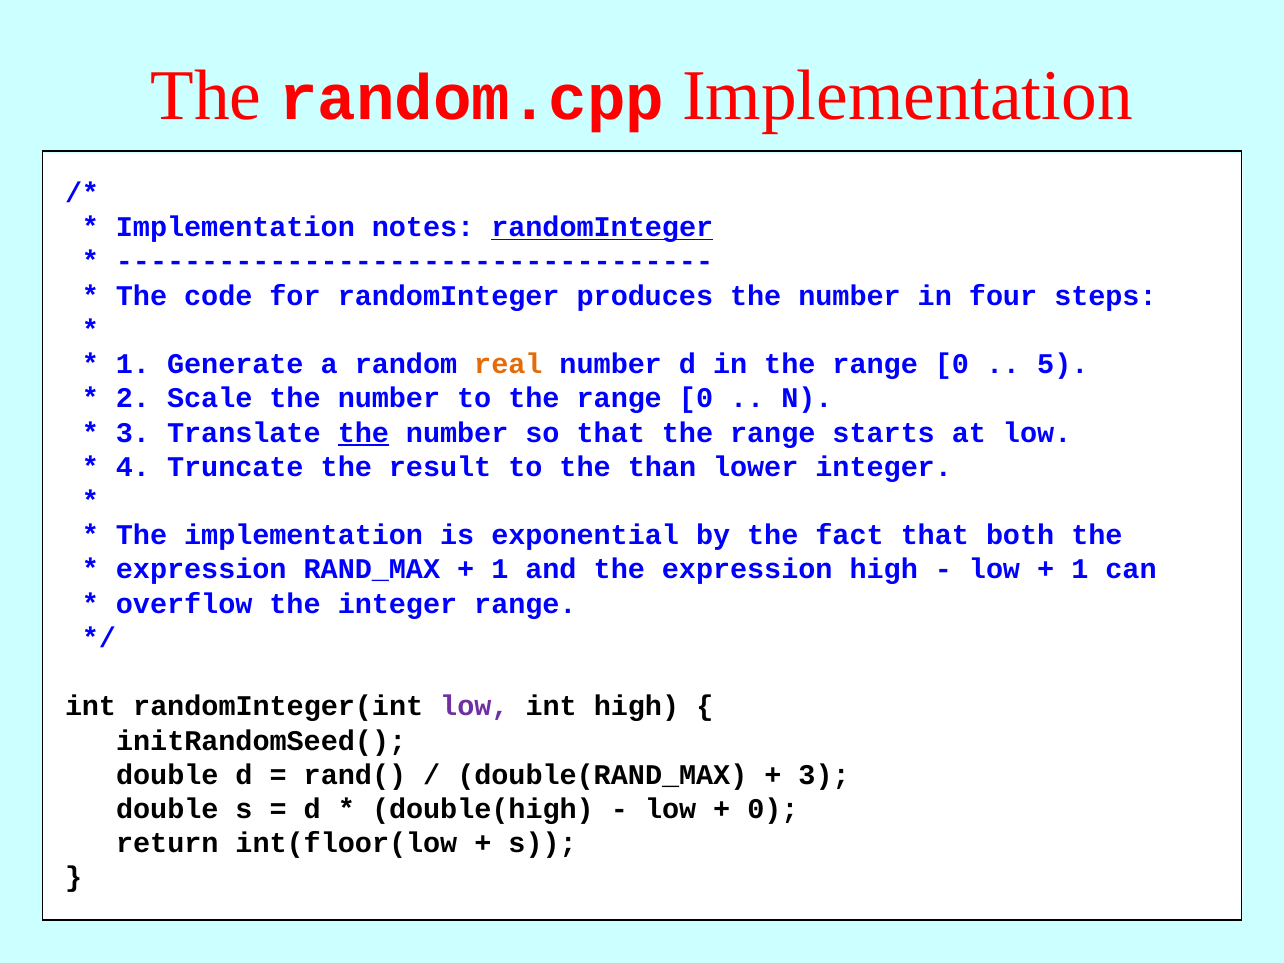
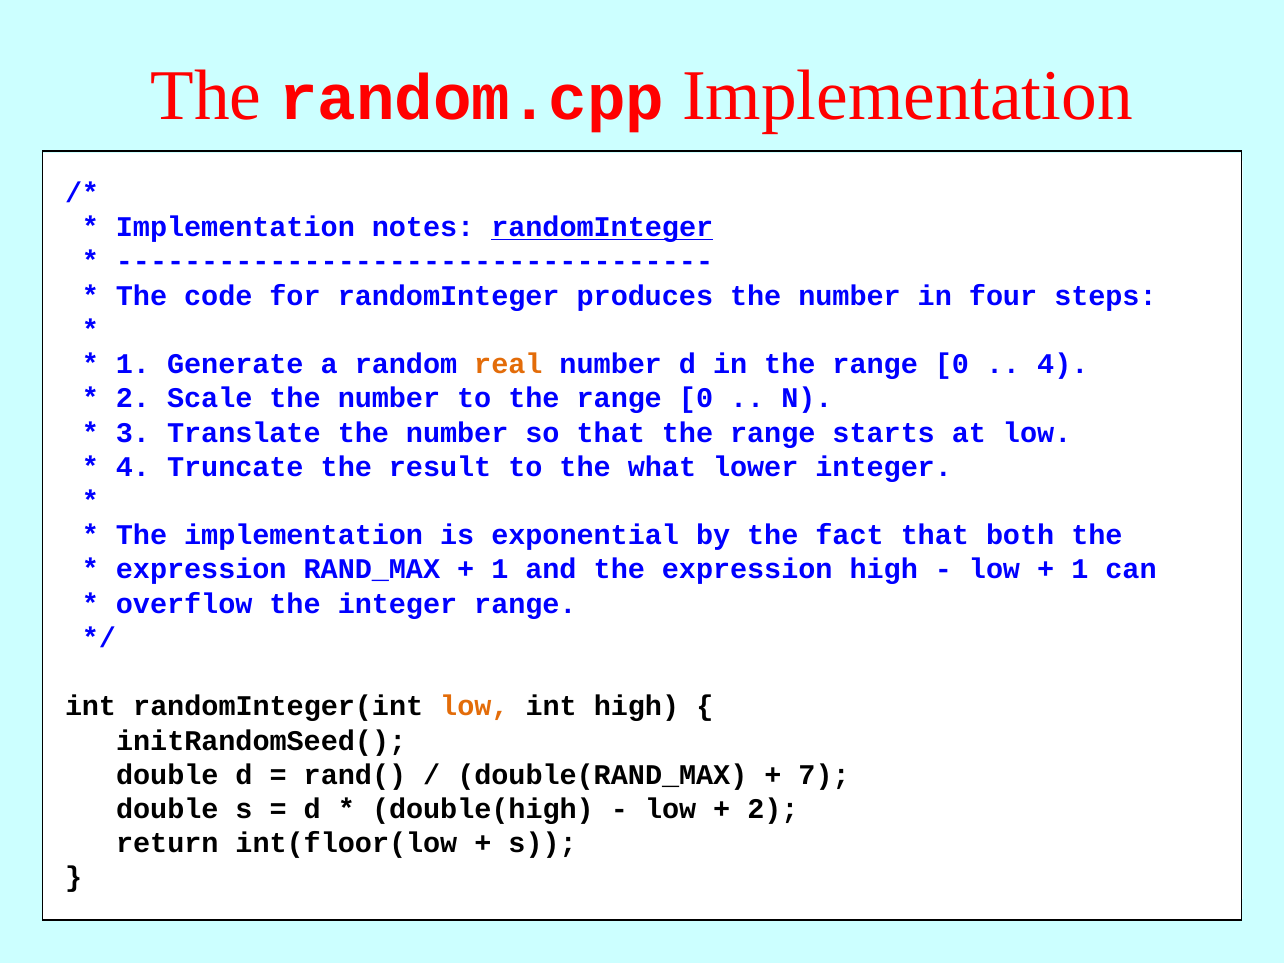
5: 5 -> 4 (1063, 364)
the underline: present -> none (363, 433)
than: than -> what (662, 467)
low colour: purple -> orange (474, 706)
3: 3 -> 7 (824, 775)
0: 0 -> 2 (773, 809)
